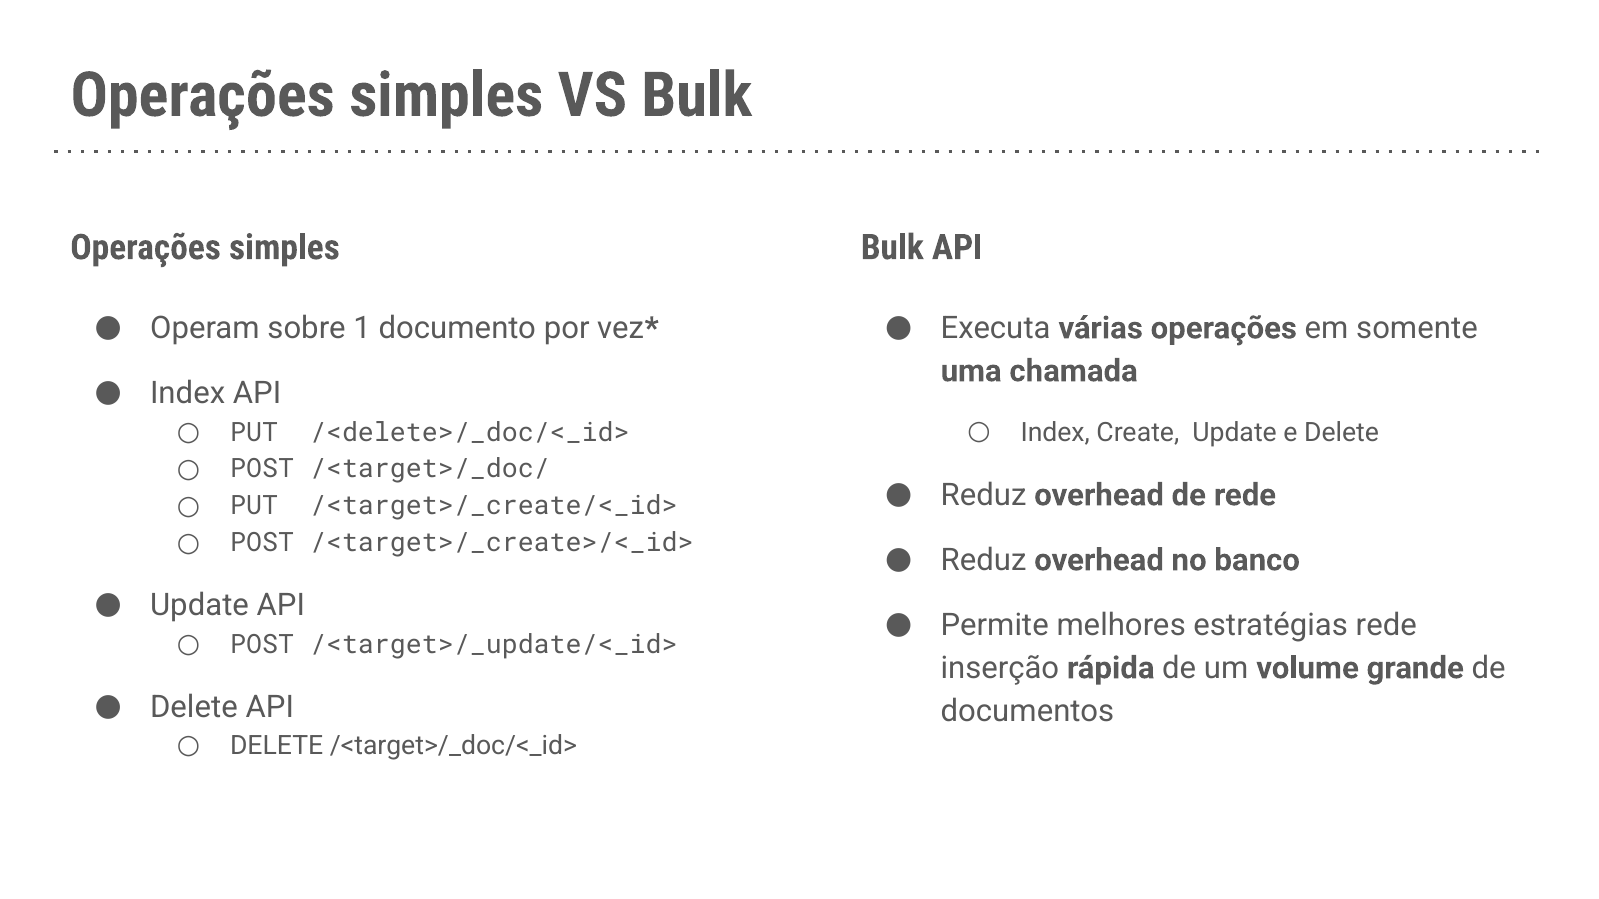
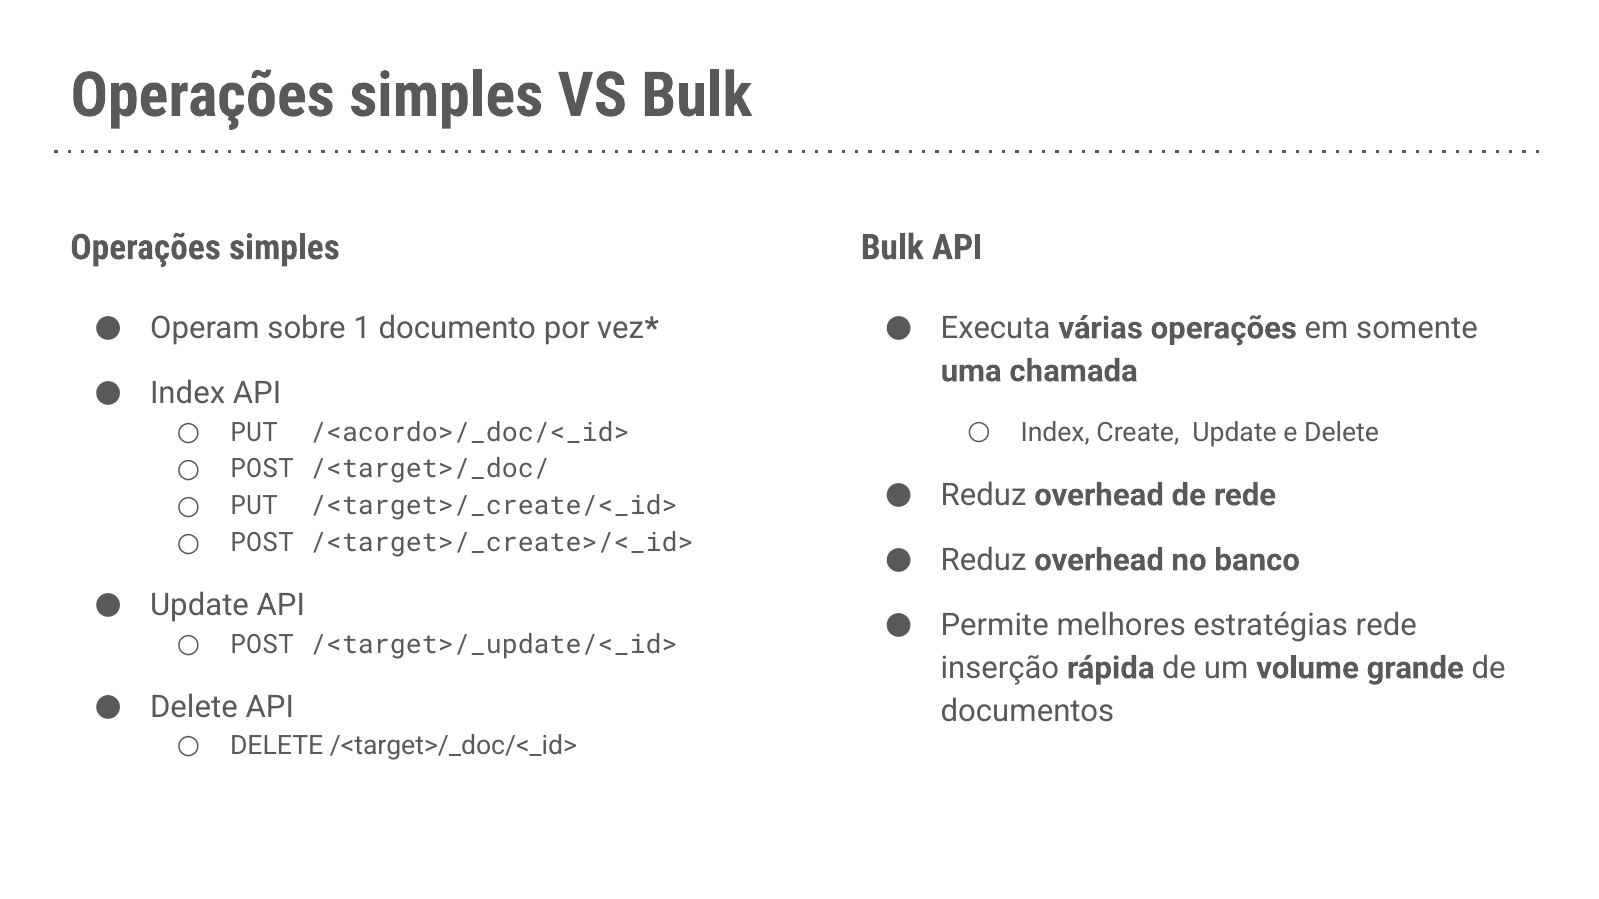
/<delete>/_doc/<_id>: /<delete>/_doc/<_id> -> /<acordo>/_doc/<_id> (470, 433)
